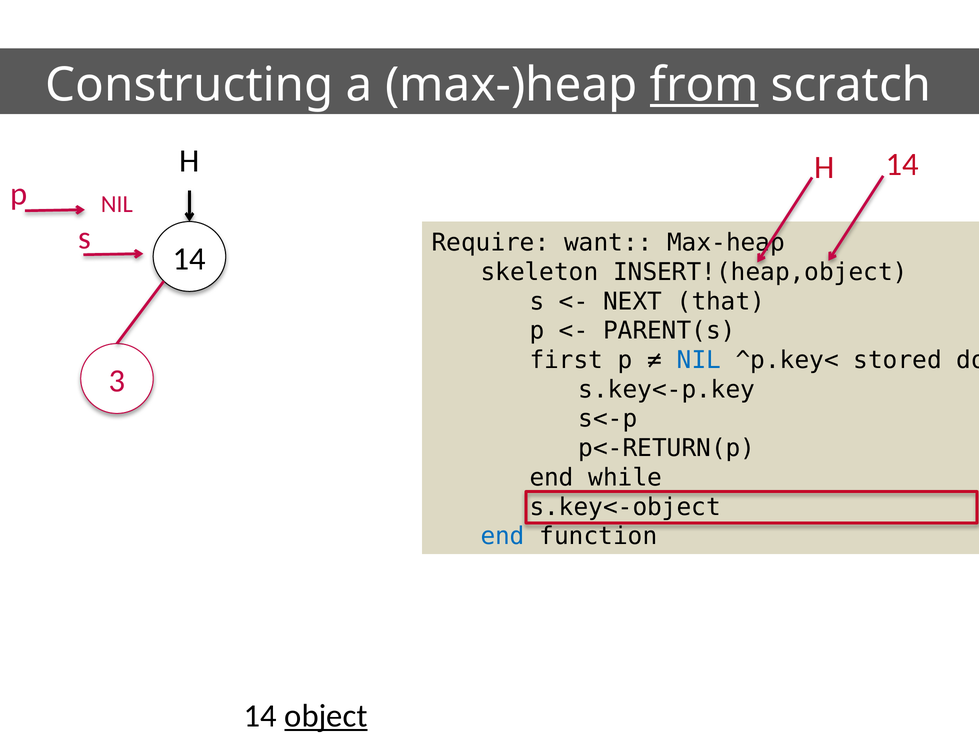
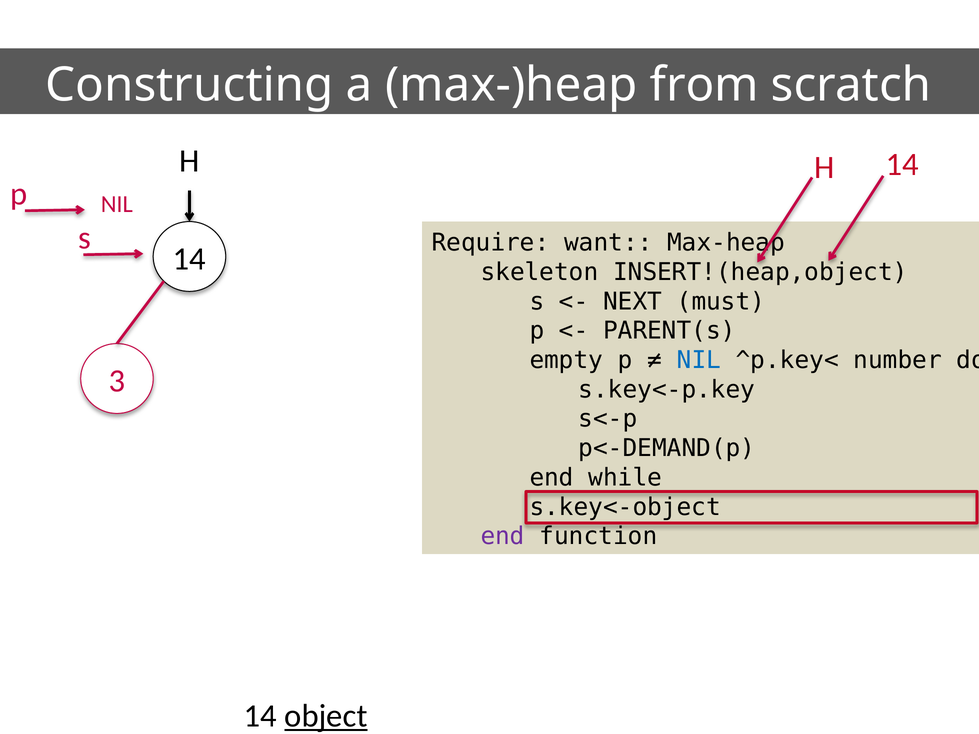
from underline: present -> none (704, 85)
that: that -> must (721, 302)
first: first -> empty (566, 360)
stored: stored -> number (898, 360)
p<-RETURN(p: p<-RETURN(p -> p<-DEMAND(p (667, 448)
end colour: blue -> purple (503, 537)
